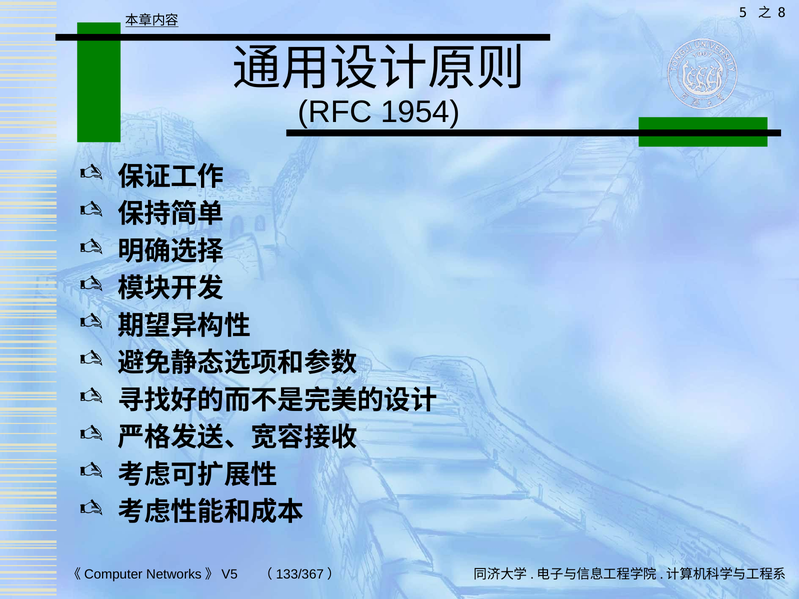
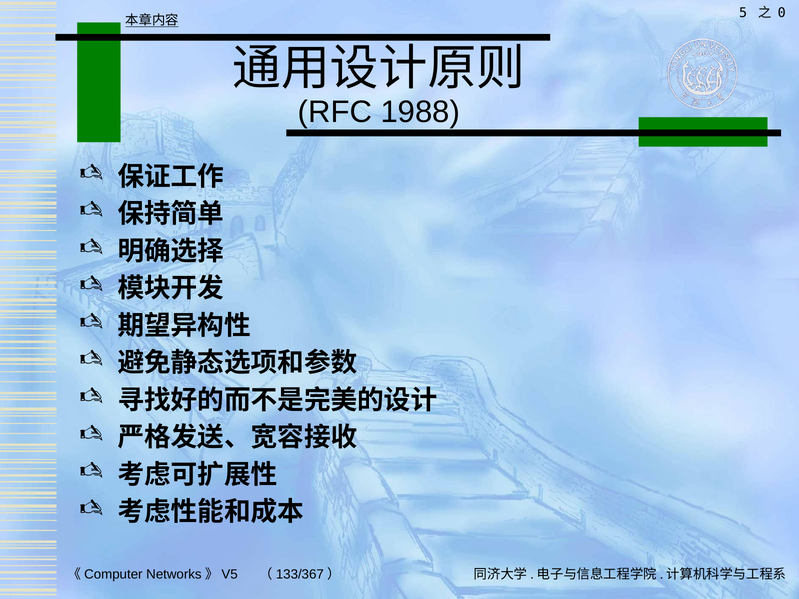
8: 8 -> 0 (782, 13)
1954: 1954 -> 1988 (420, 112)
